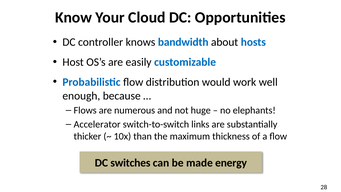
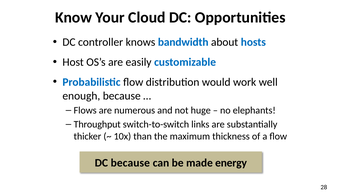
Accelerator: Accelerator -> Throughput (97, 124)
DC switches: switches -> because (130, 163)
